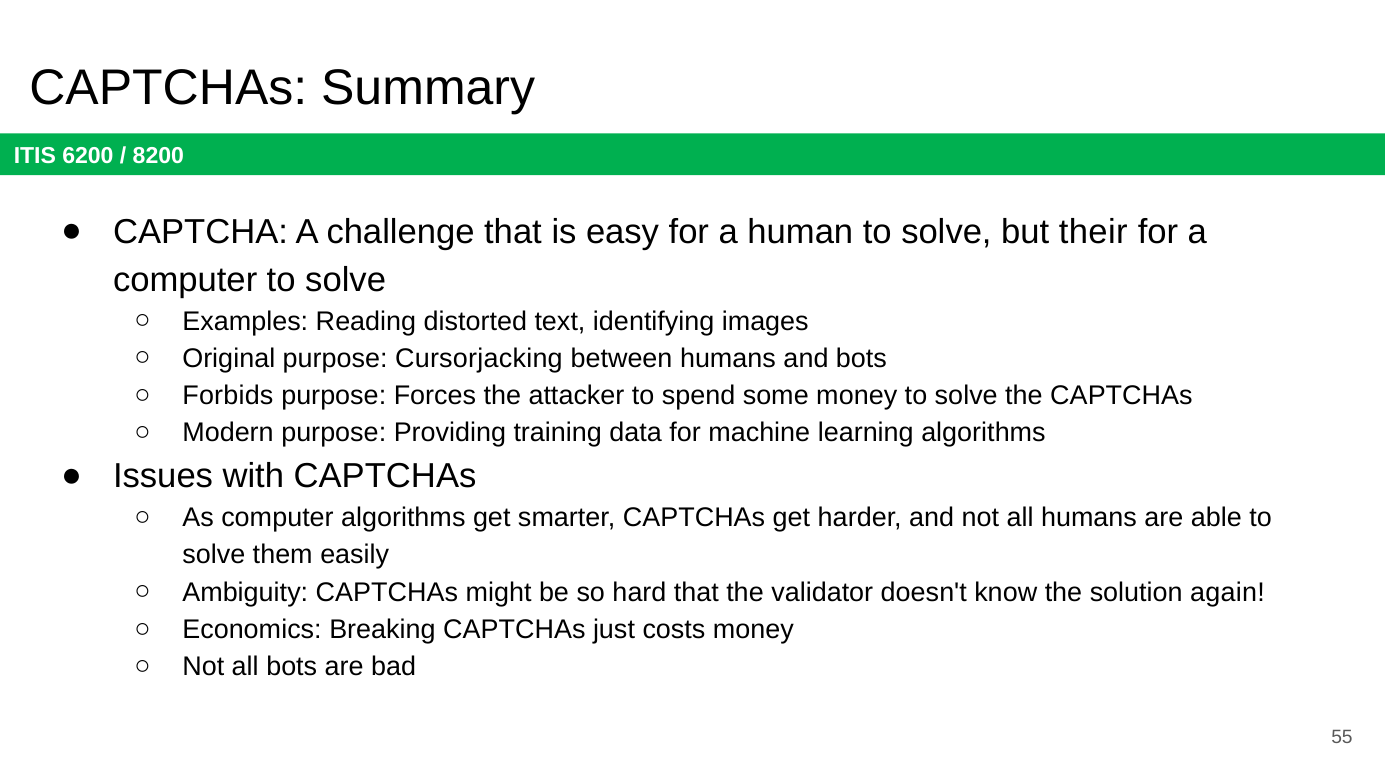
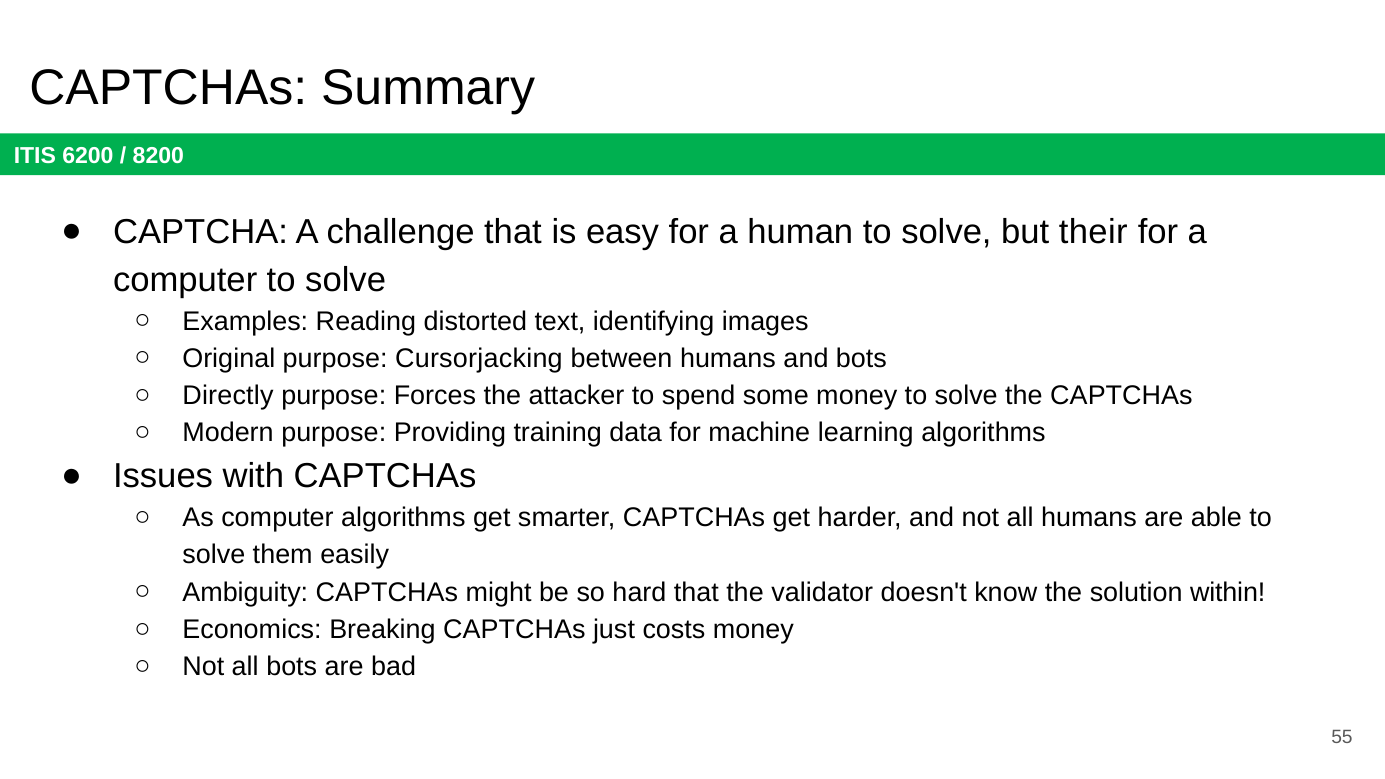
Forbids: Forbids -> Directly (228, 396)
again: again -> within (1228, 592)
